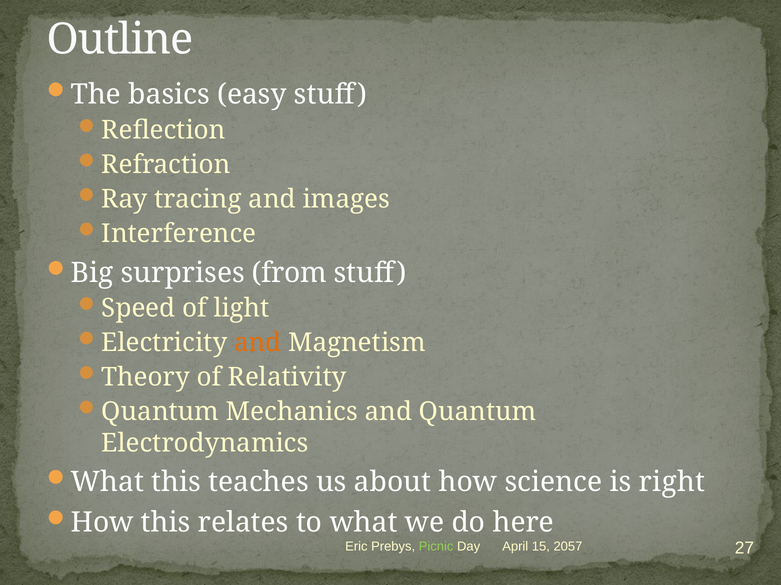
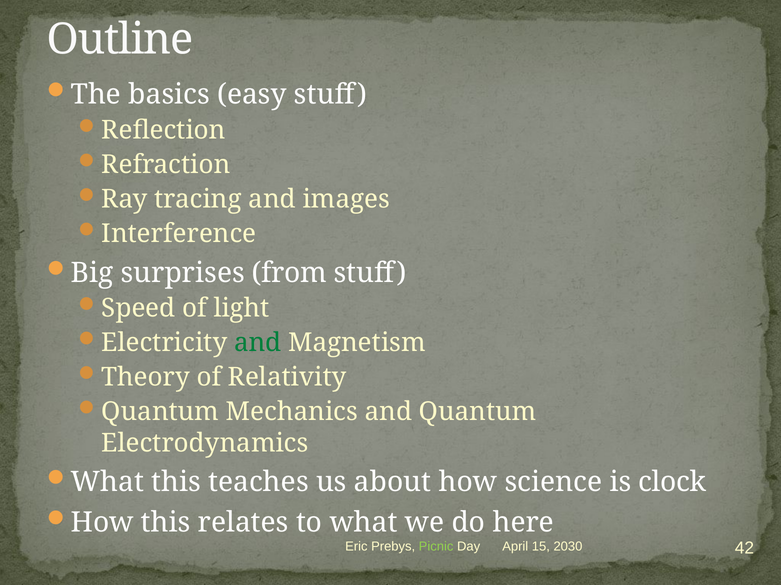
and colour: orange -> green (258, 343)
right: right -> clock (672, 483)
2057: 2057 -> 2030 (568, 547)
27: 27 -> 42 (744, 549)
